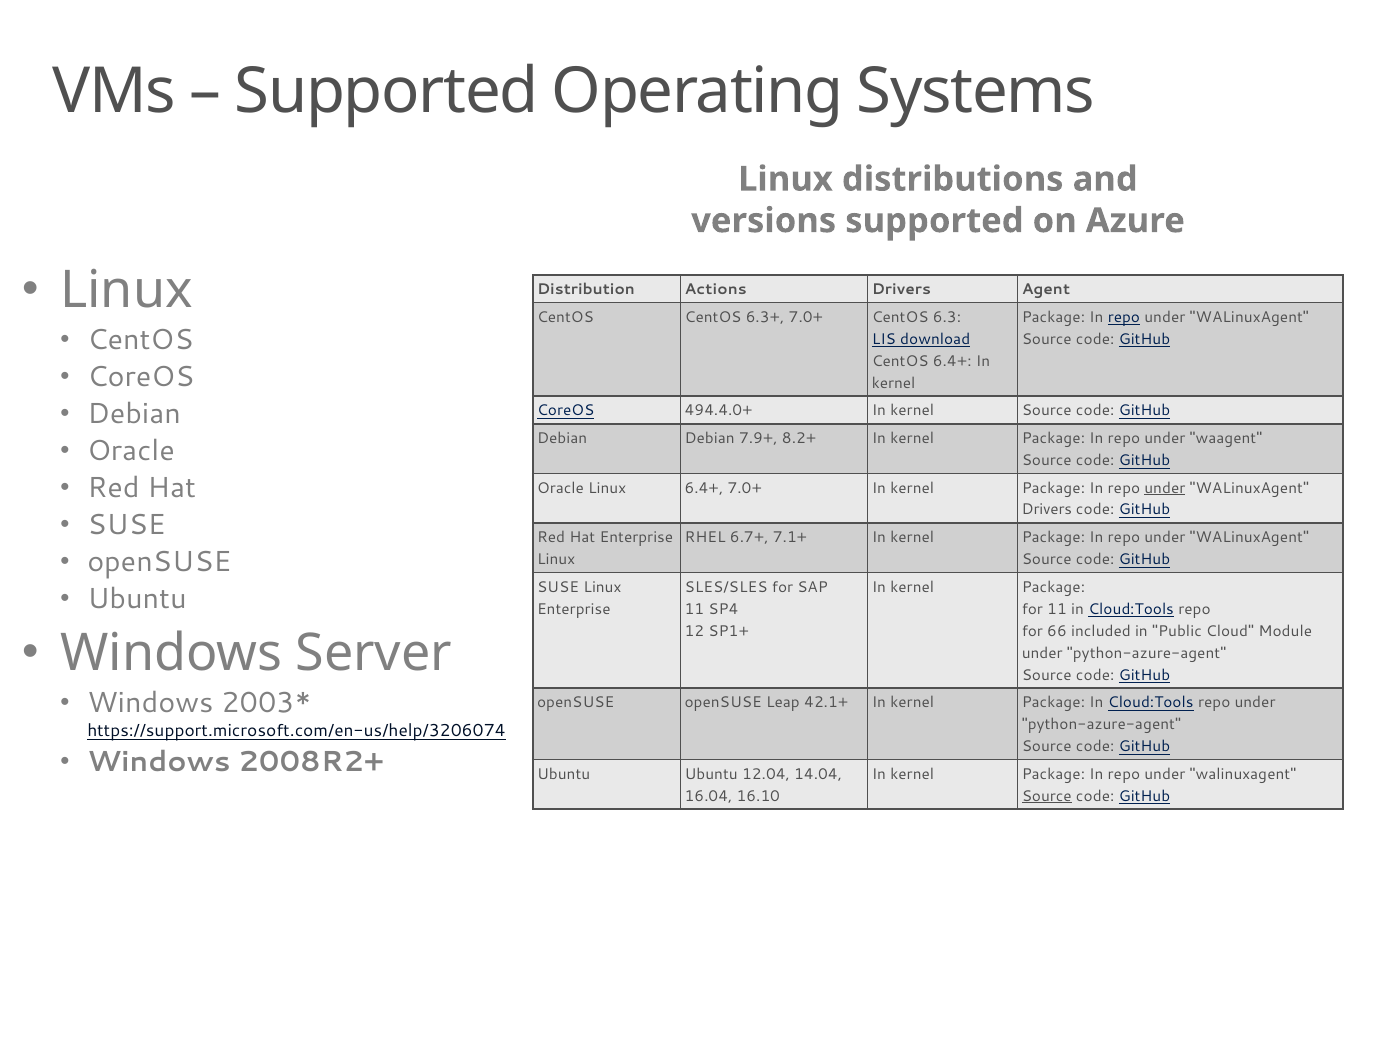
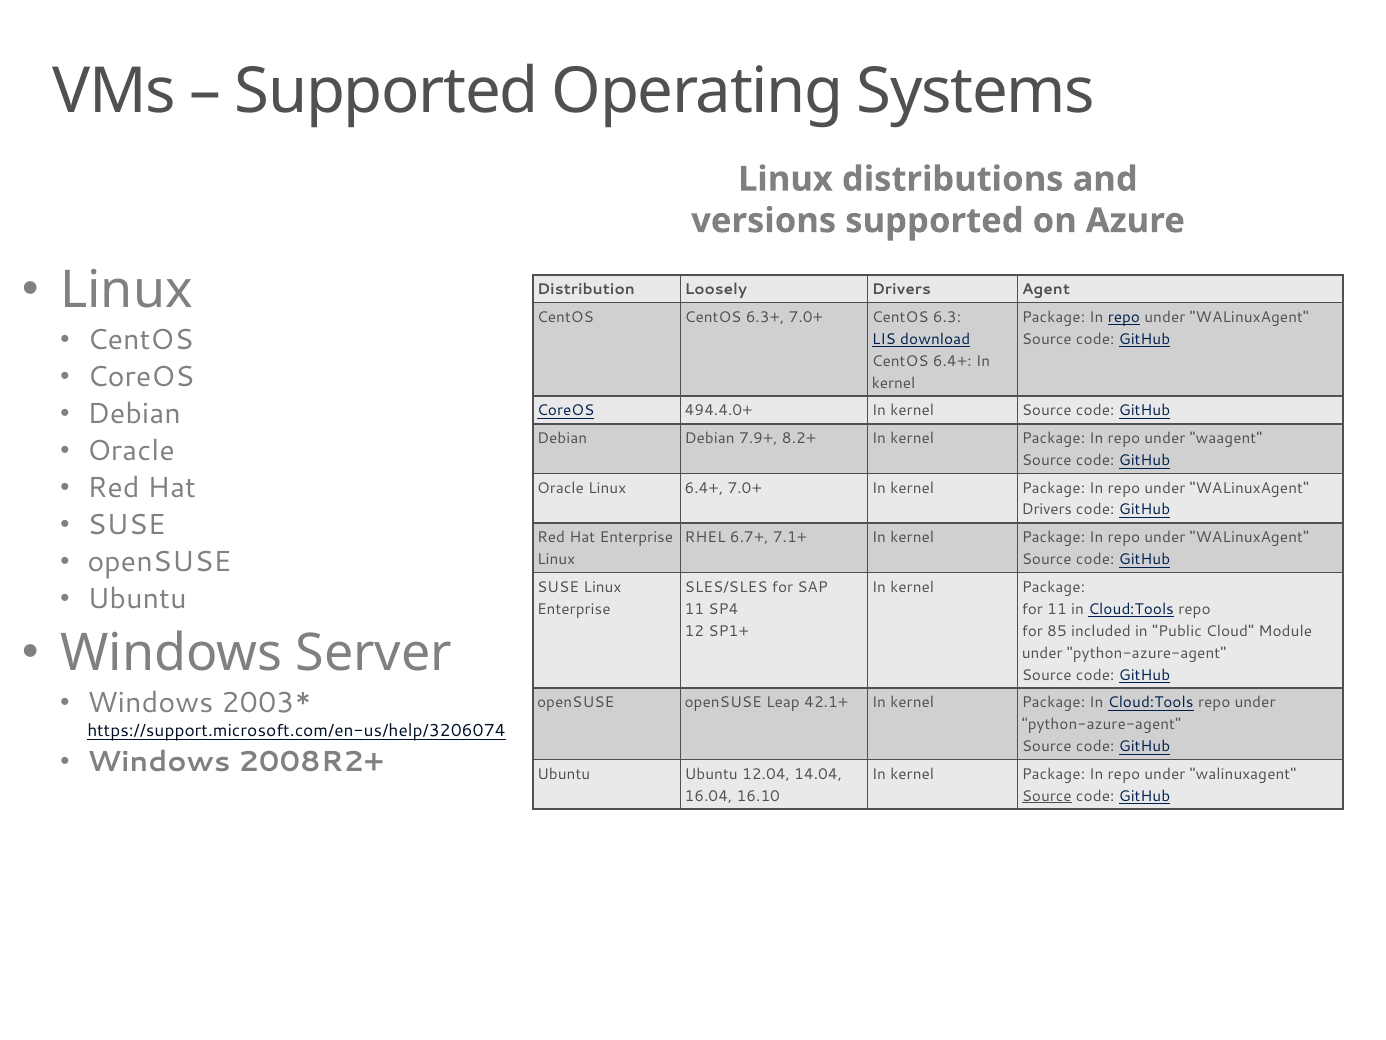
Actions: Actions -> Loosely (716, 289)
under underline: present -> none (1165, 488)
66: 66 -> 85 (1057, 631)
